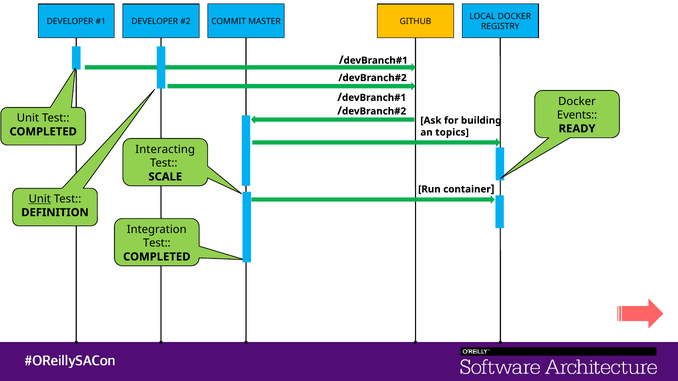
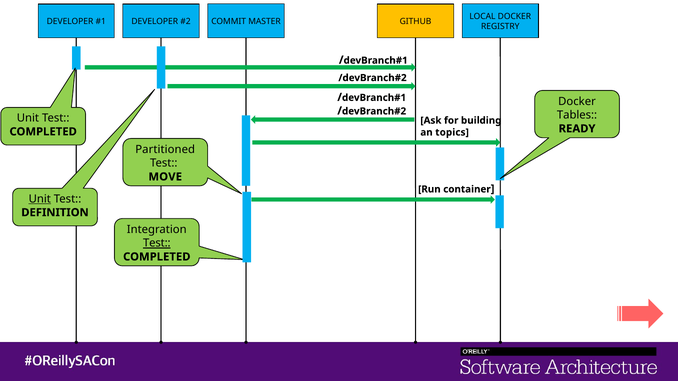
Events: Events -> Tables (577, 115)
Interacting: Interacting -> Partitioned (165, 150)
SCALE: SCALE -> MOVE (165, 177)
Test underline: none -> present (157, 243)
